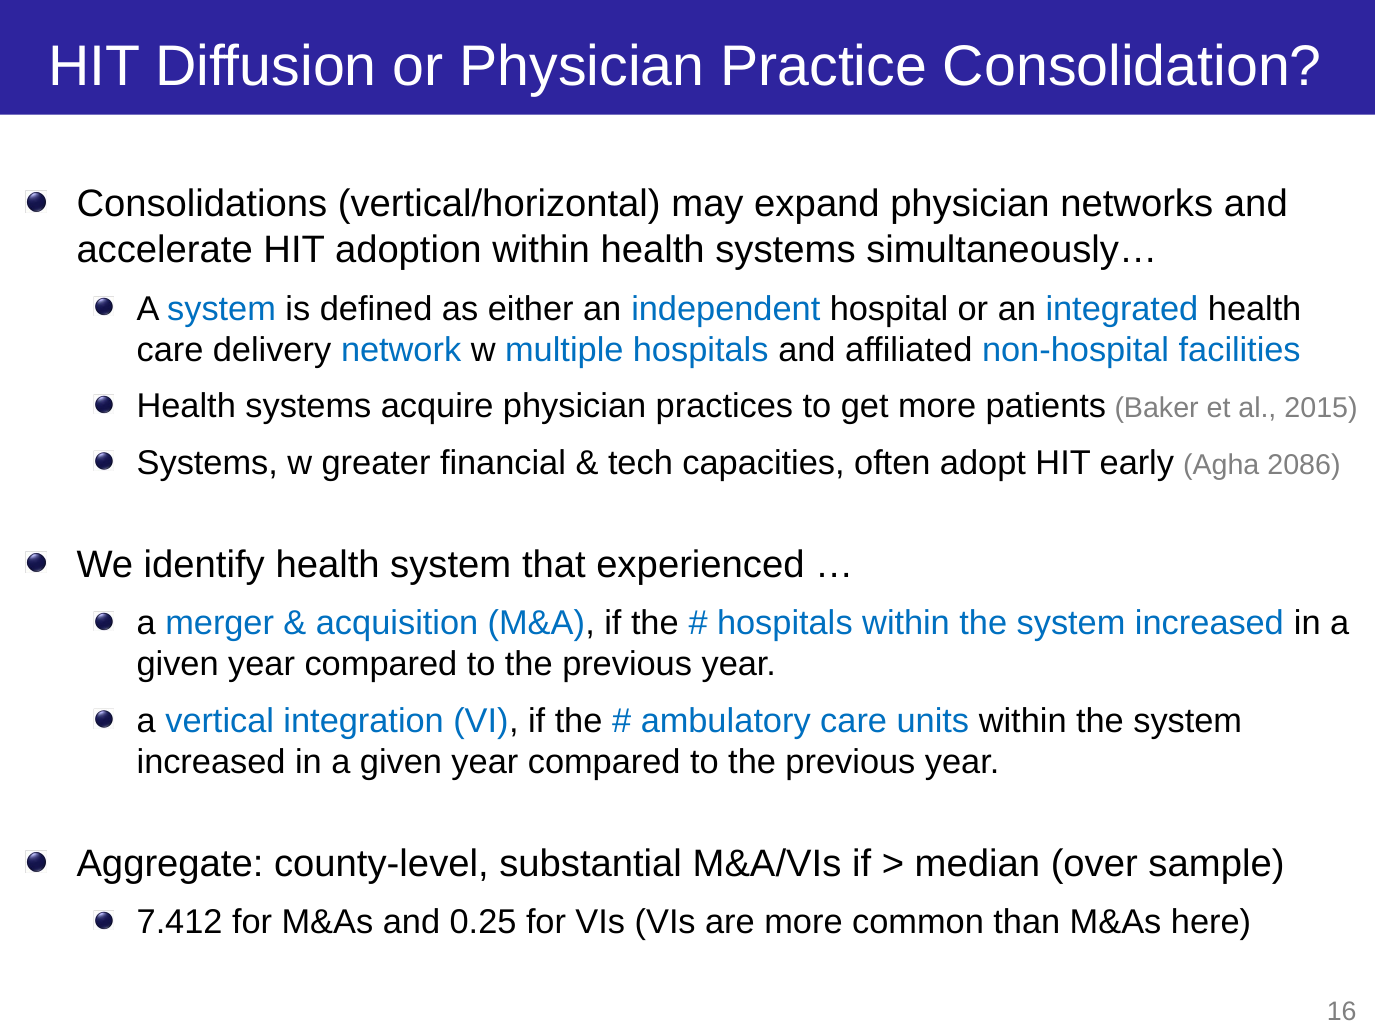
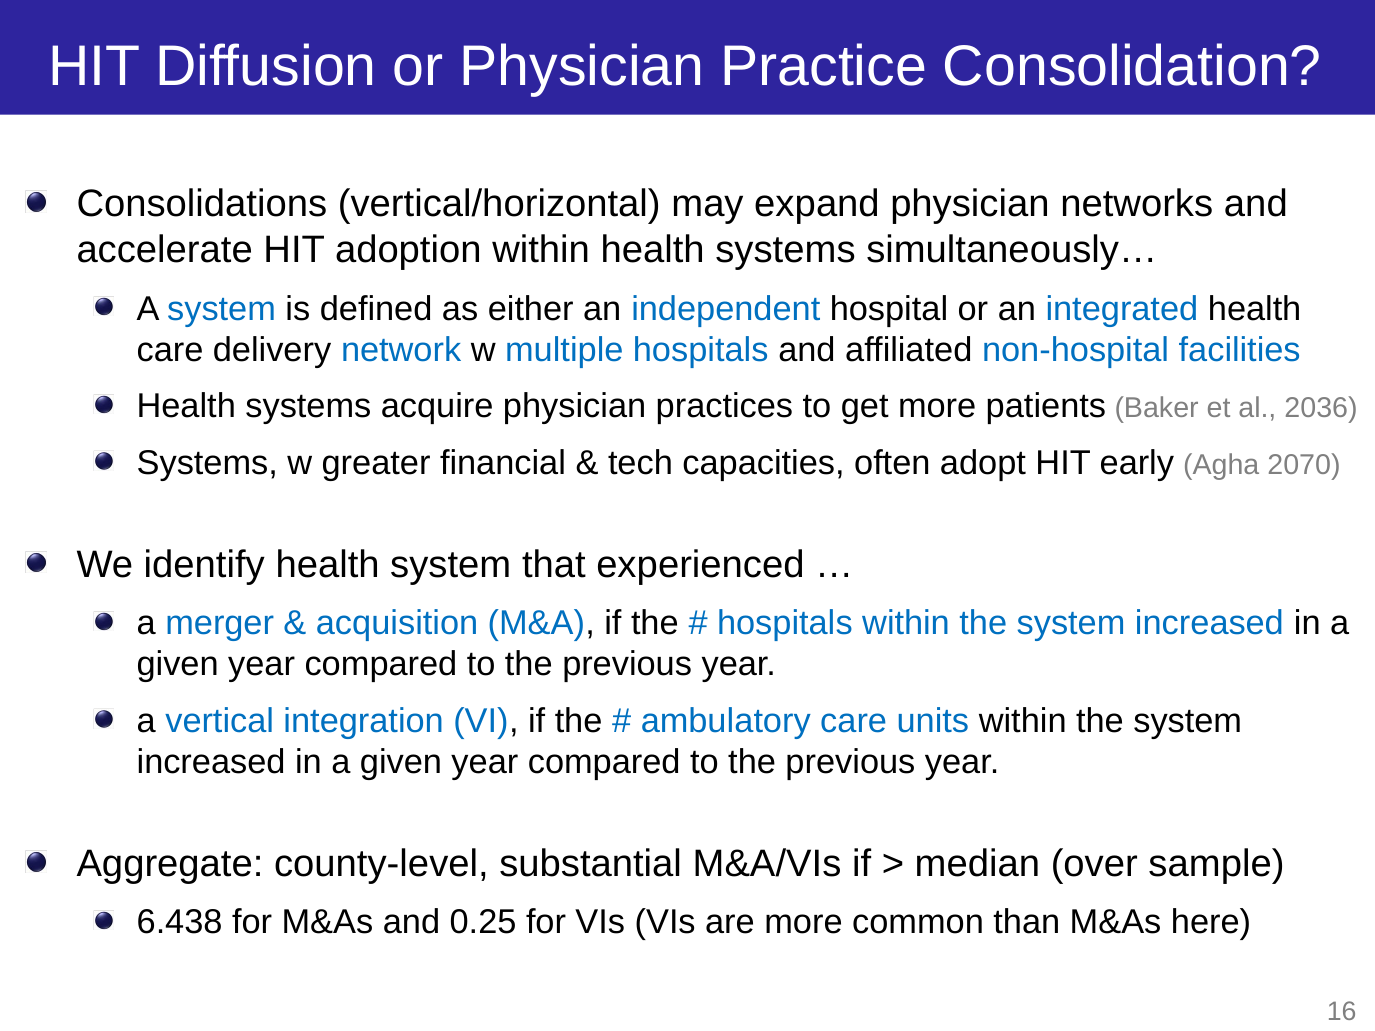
2015: 2015 -> 2036 (1321, 408)
2086: 2086 -> 2070 (1304, 465)
7.412: 7.412 -> 6.438 (180, 923)
